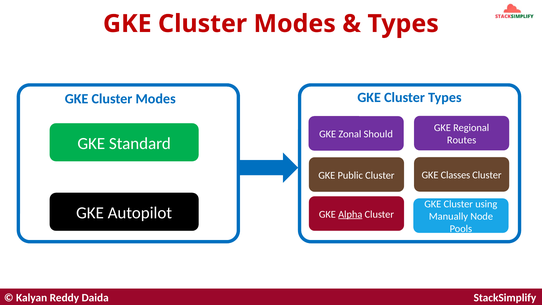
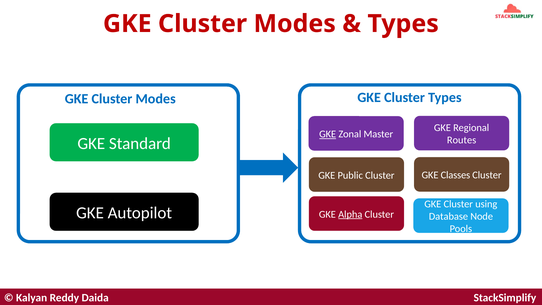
GKE underline: none -> present (328, 134)
Should: Should -> Master (378, 134)
Manually: Manually -> Database (448, 216)
